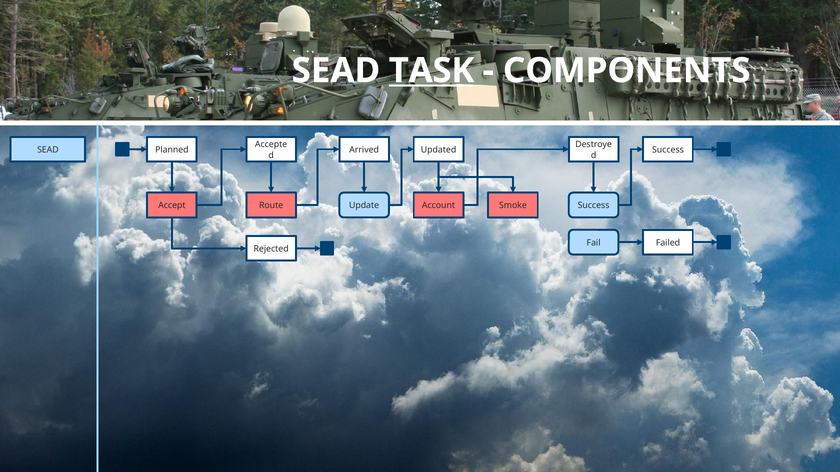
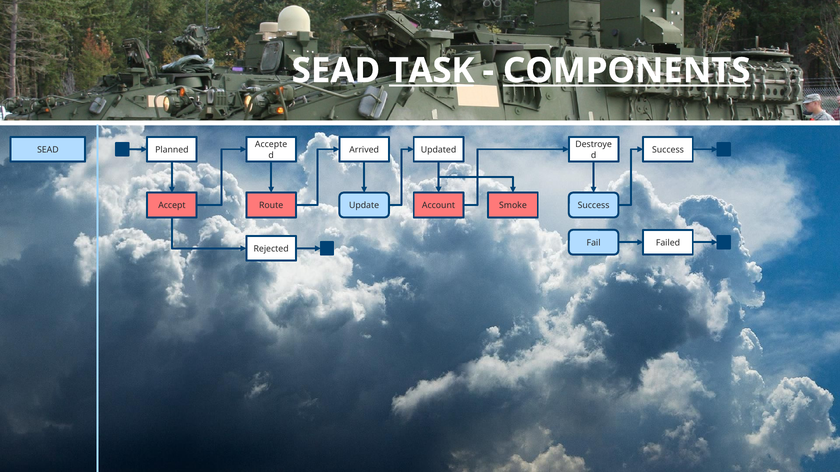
COMPONENTS underline: none -> present (627, 71)
